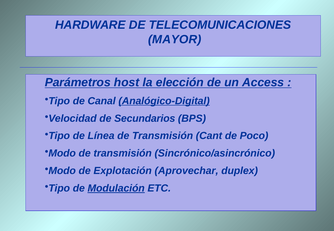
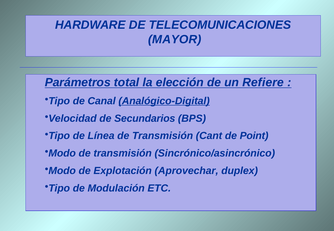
host: host -> total (127, 83)
Access: Access -> Refiere (263, 83)
Poco: Poco -> Point (254, 136)
Modulación underline: present -> none (116, 188)
